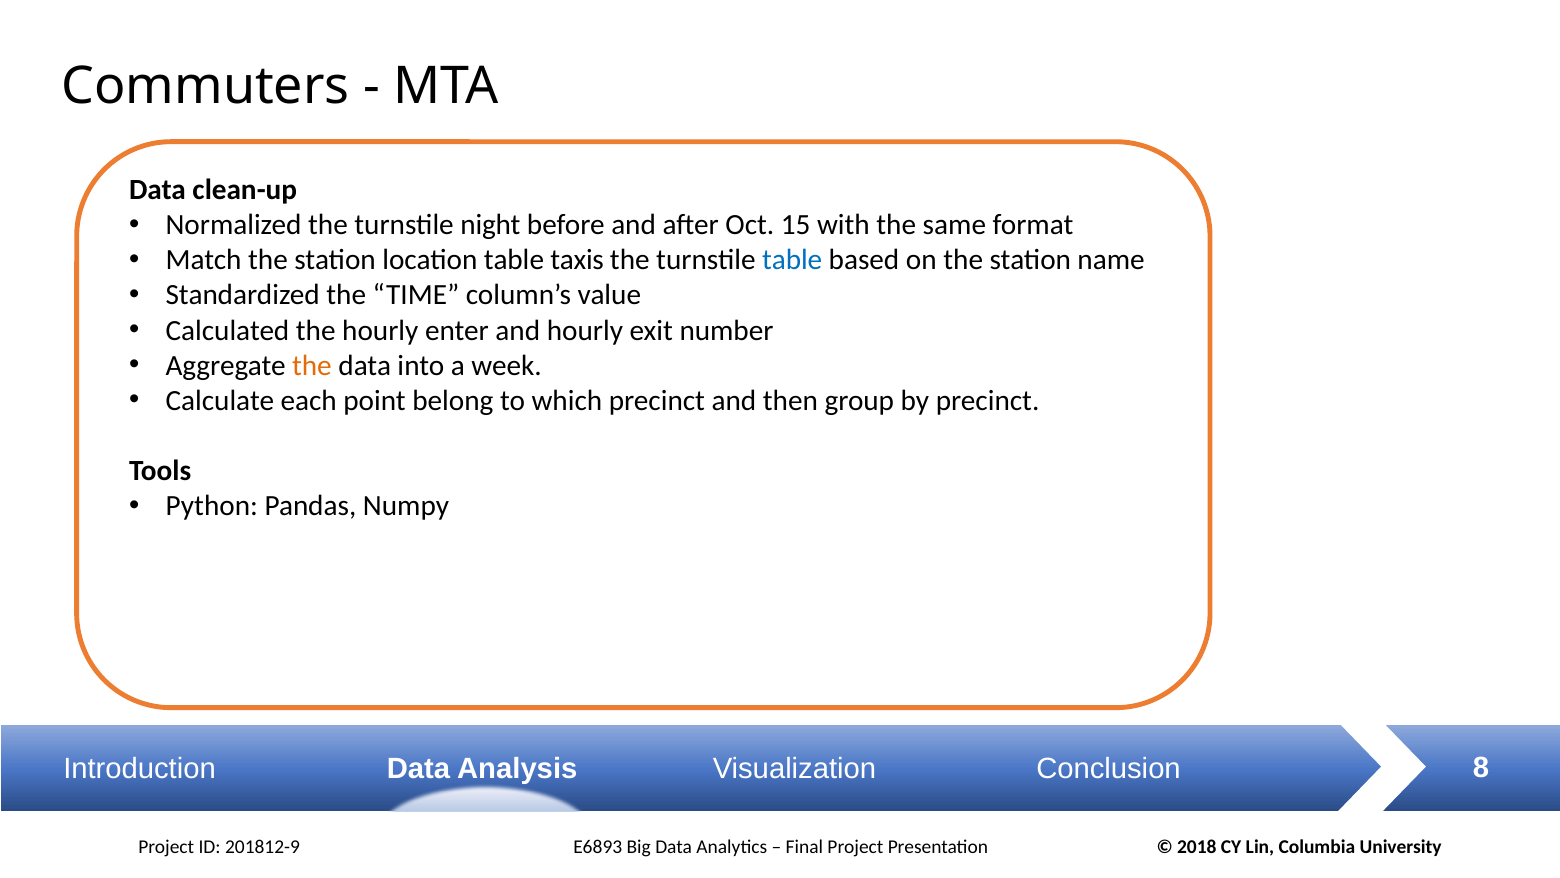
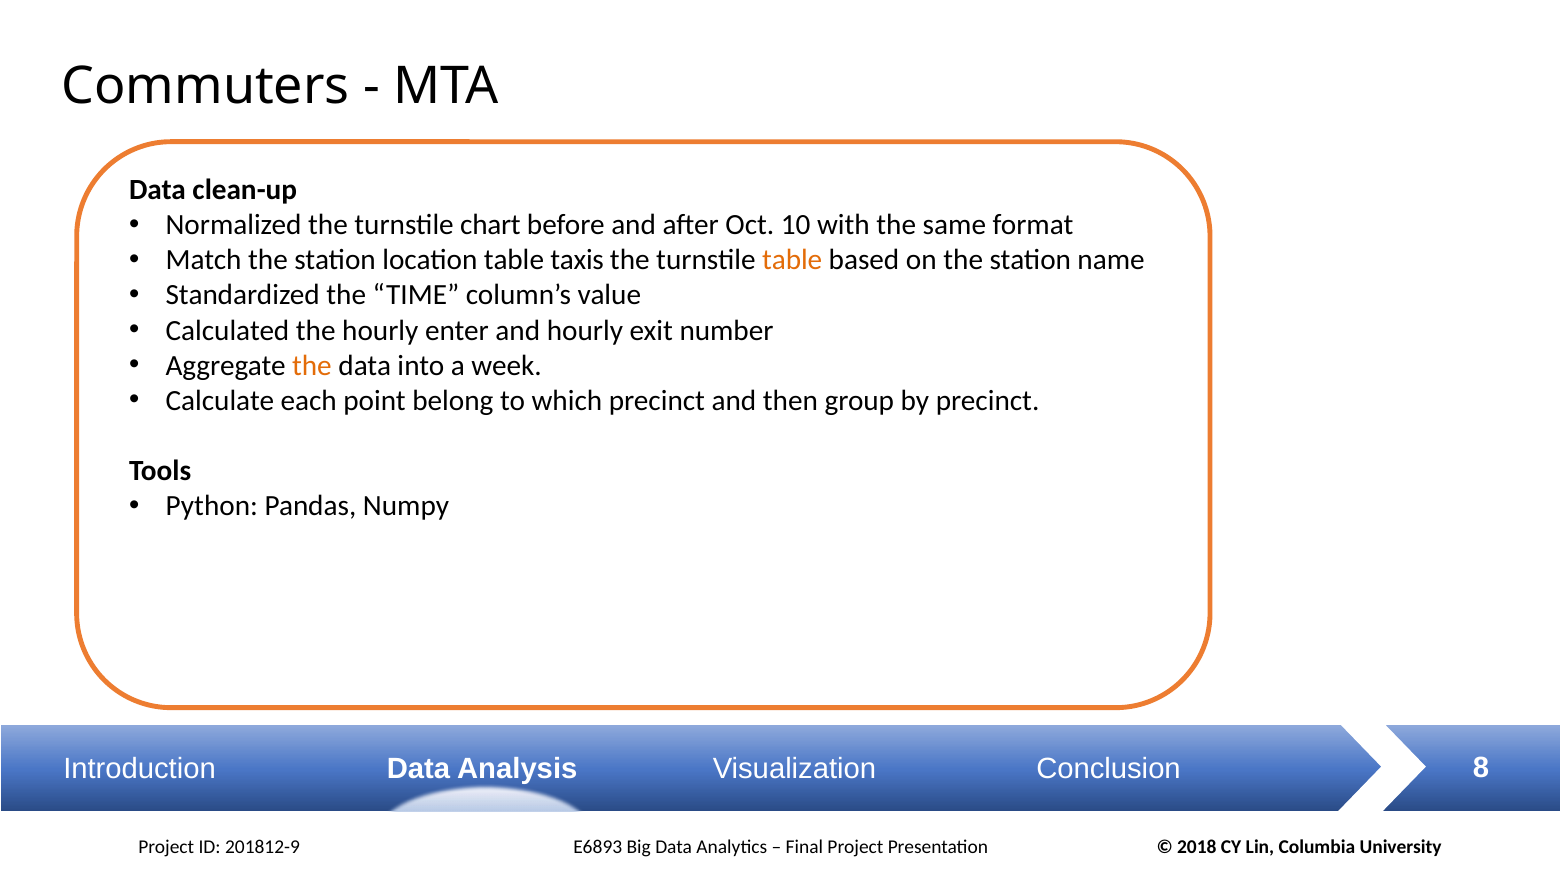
night: night -> chart (490, 225)
15: 15 -> 10 (796, 225)
table colour: blue -> orange (792, 260)
